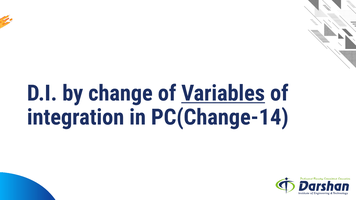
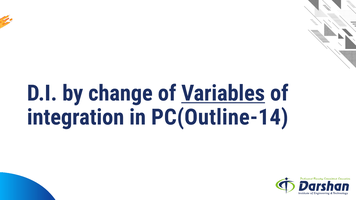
PC(Change-14: PC(Change-14 -> PC(Outline-14 (220, 117)
